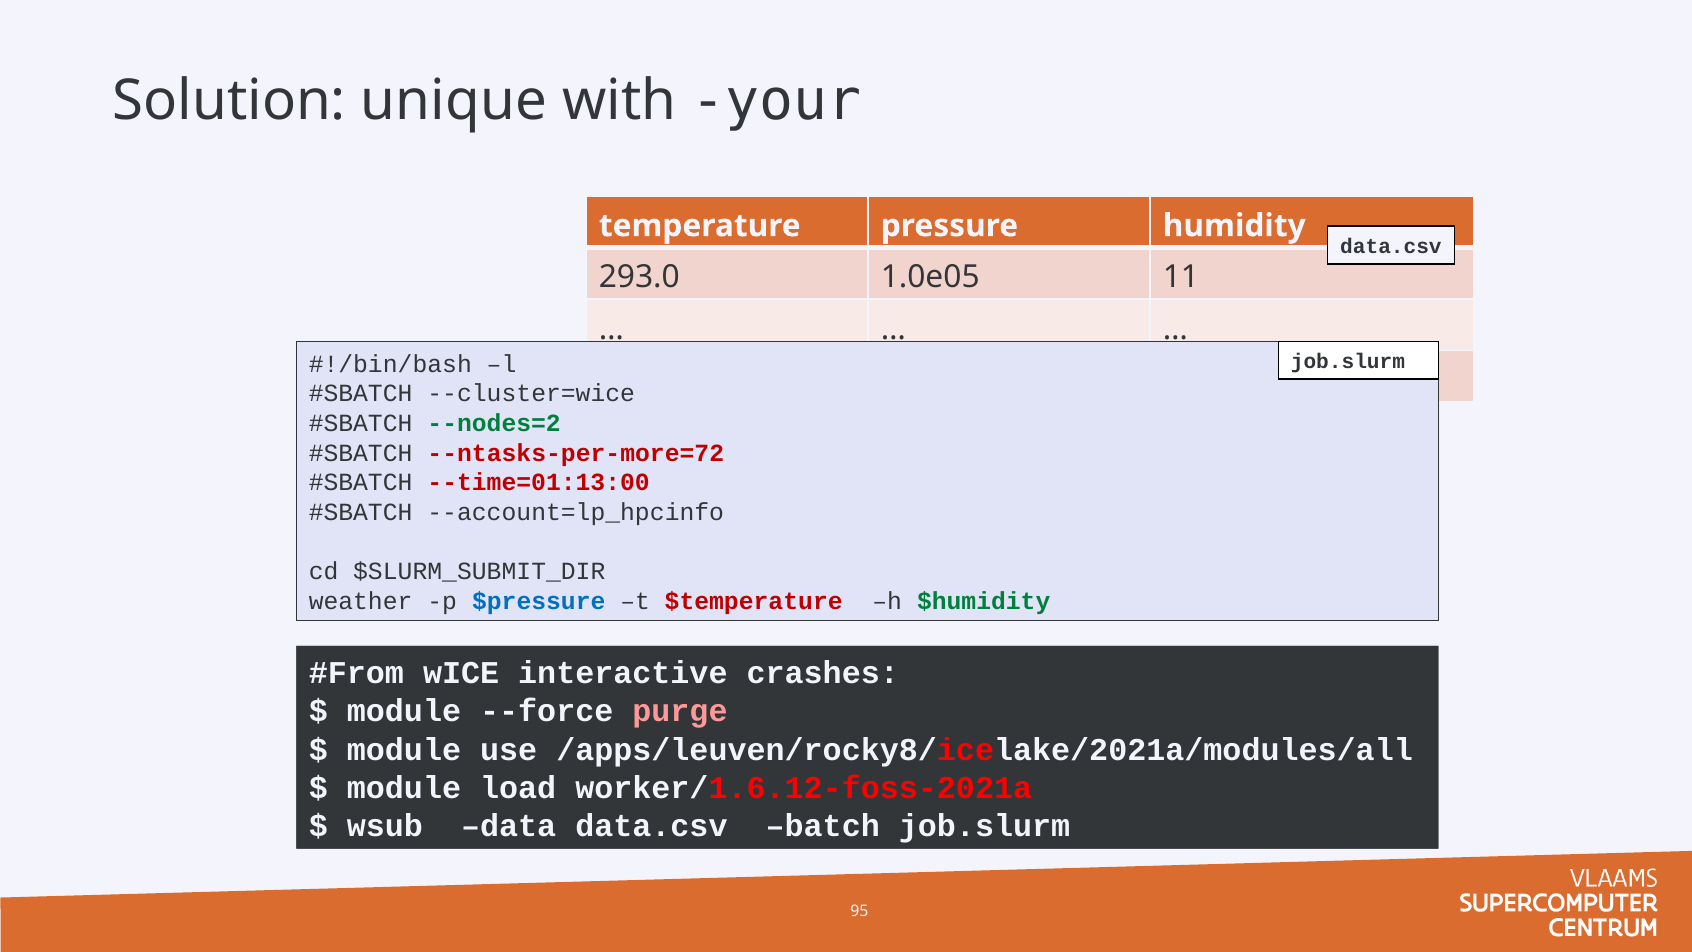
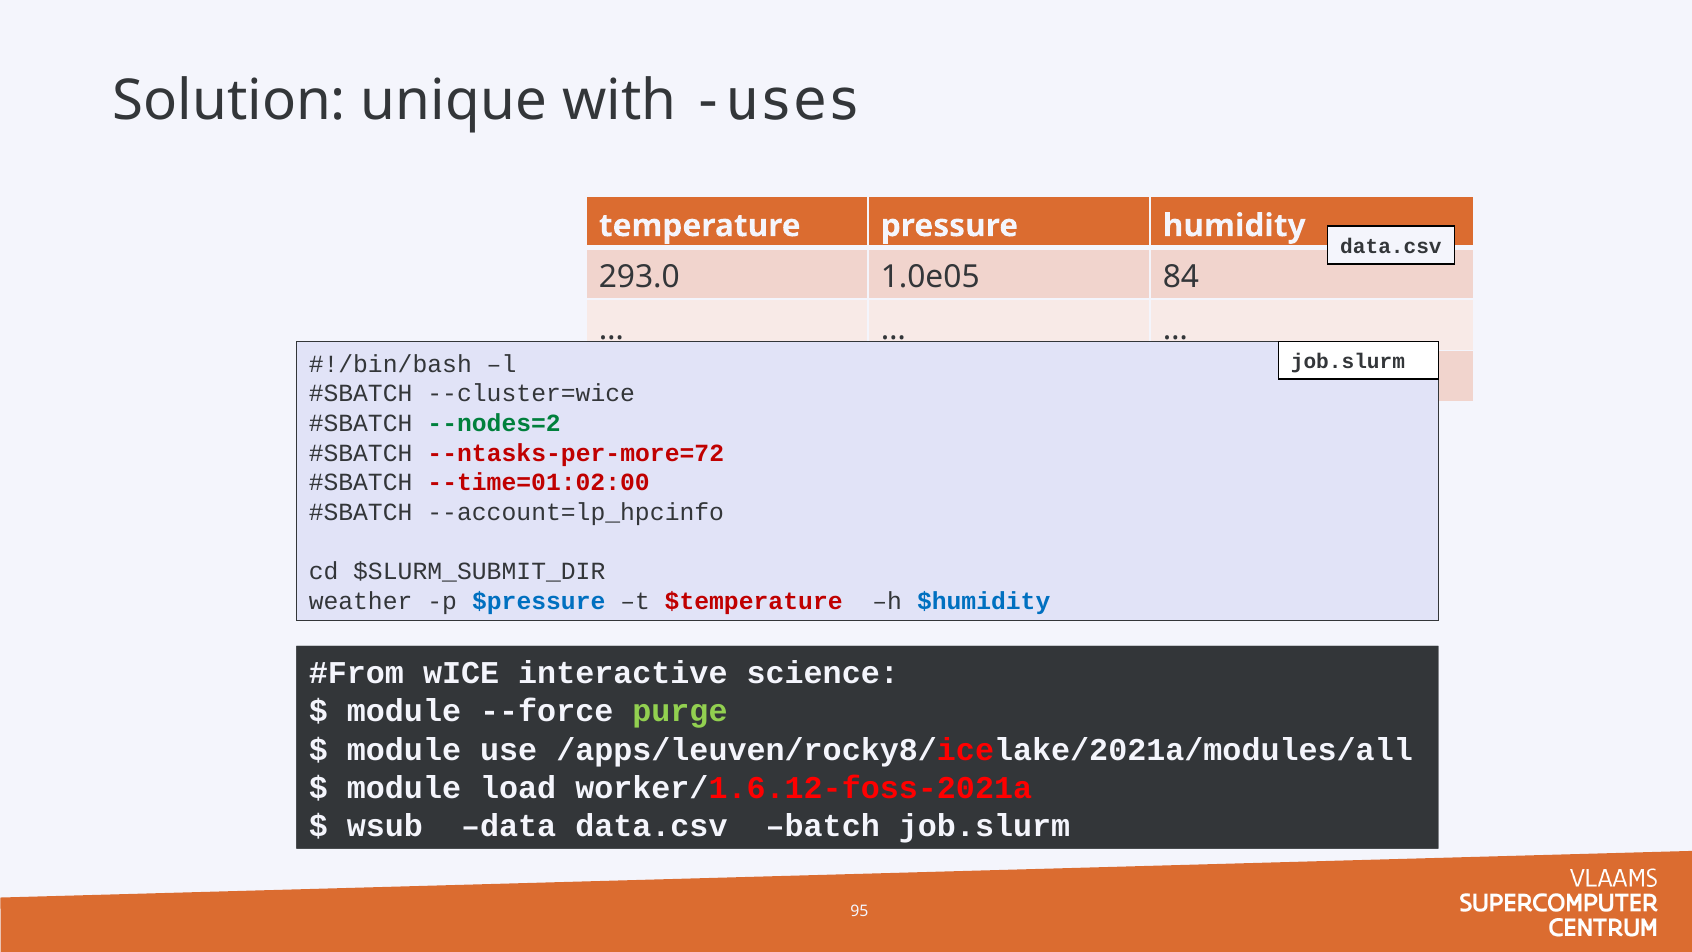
your: your -> uses (777, 101)
11: 11 -> 84 (1181, 277)
--time=01:13:00: --time=01:13:00 -> --time=01:02:00 (539, 483)
$humidity colour: green -> blue (984, 601)
crashes: crashes -> science (823, 673)
purge colour: pink -> light green (680, 711)
